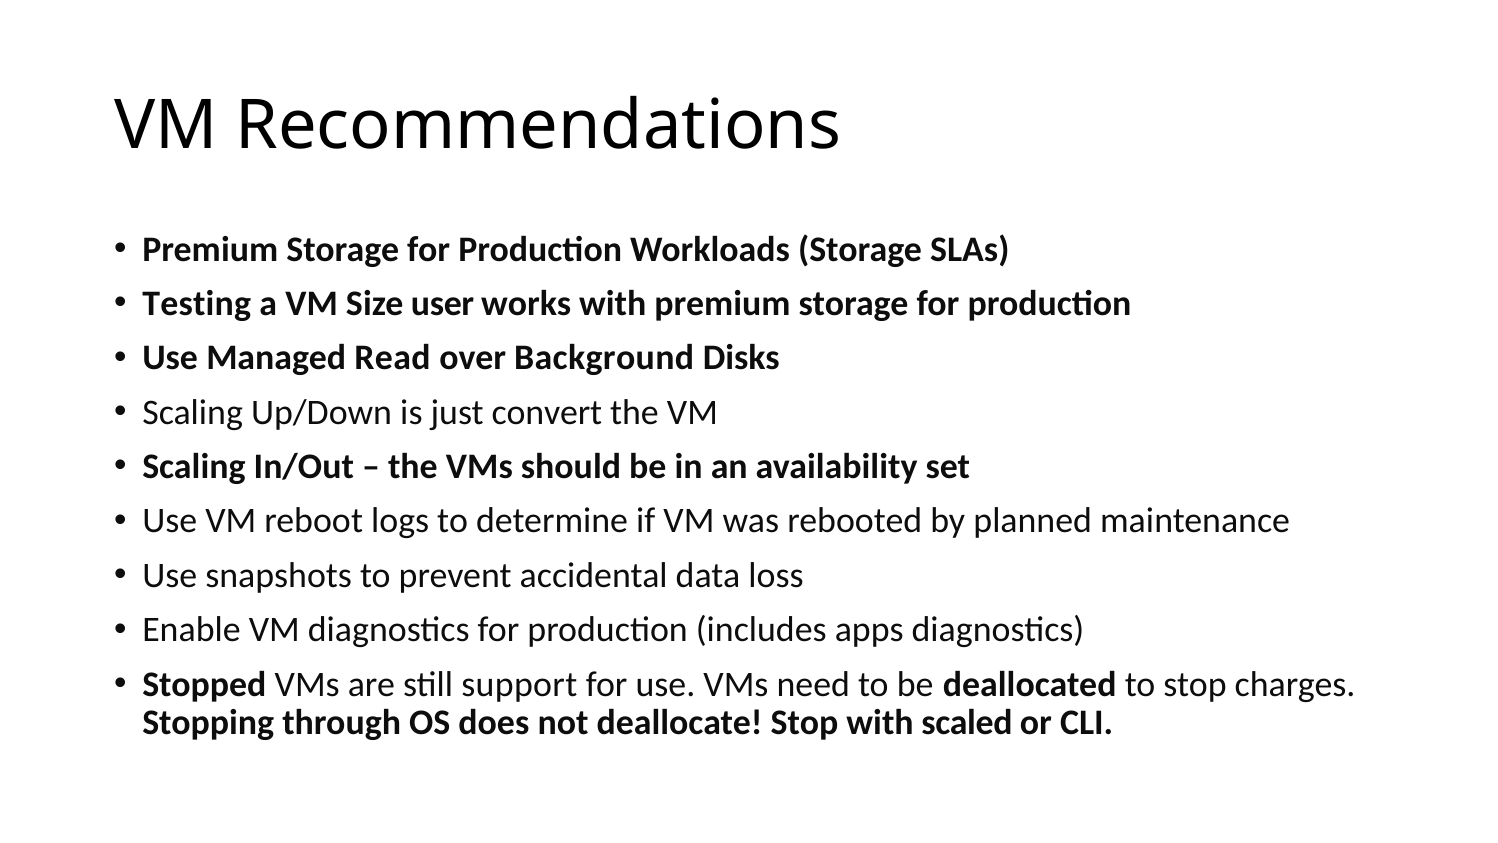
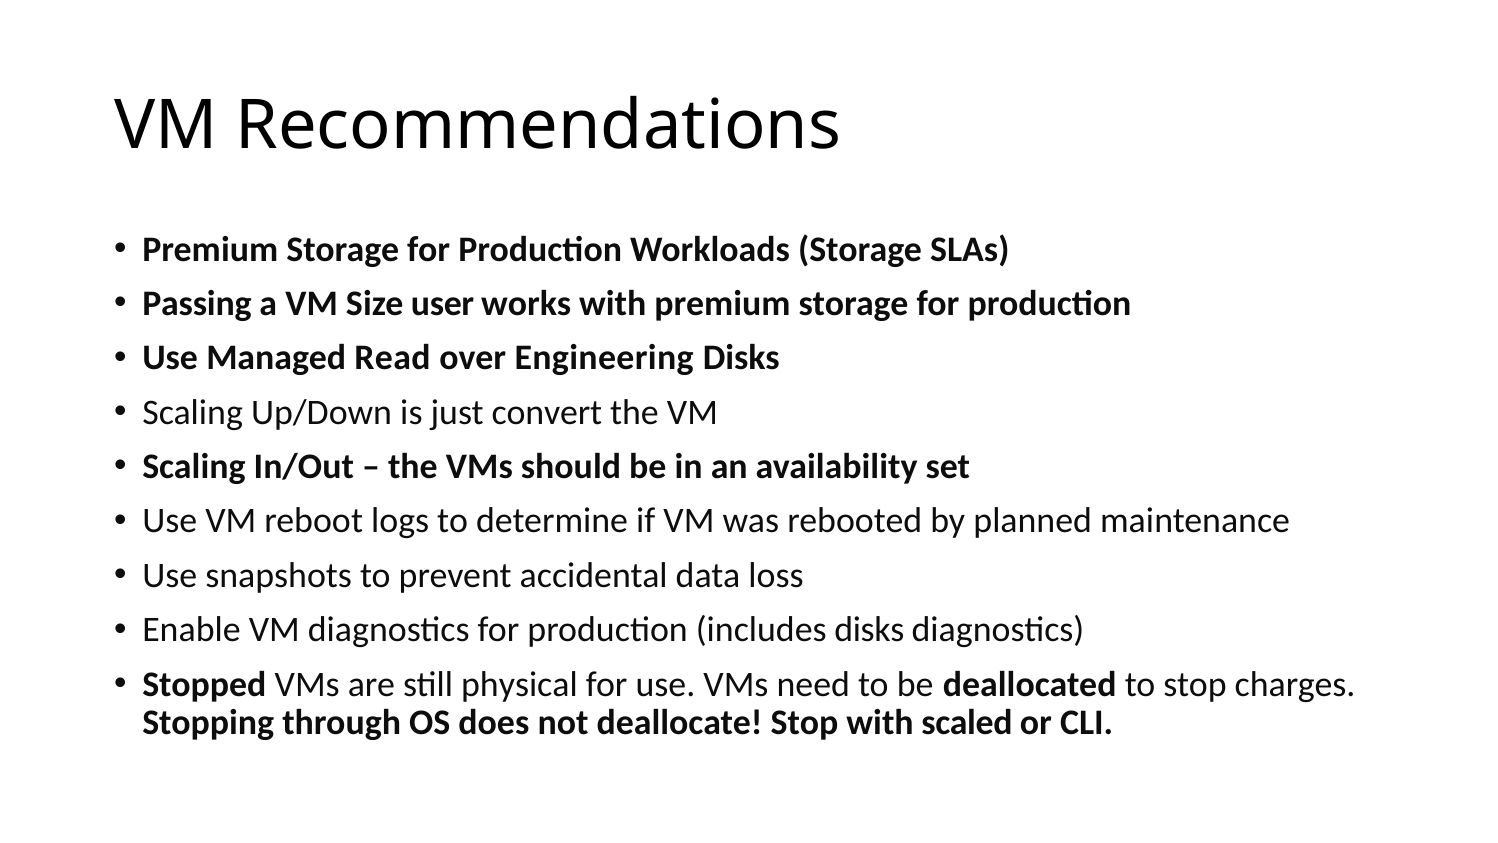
Testing: Testing -> Passing (197, 303)
Background: Background -> Engineering (604, 358)
includes apps: apps -> disks (869, 630)
support: support -> physical (519, 684)
